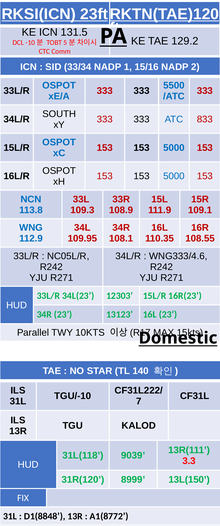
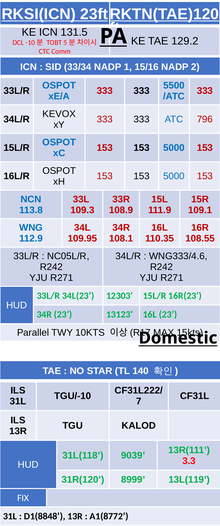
SOUTH: SOUTH -> KEVOX (59, 114)
833: 833 -> 796 (205, 119)
13L(150: 13L(150 -> 13L(119 (189, 480)
